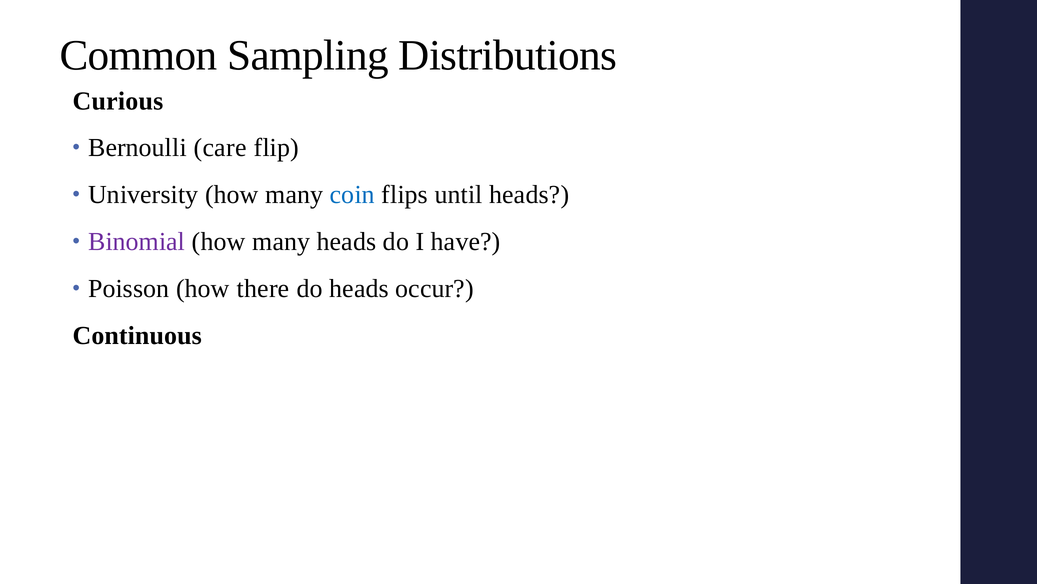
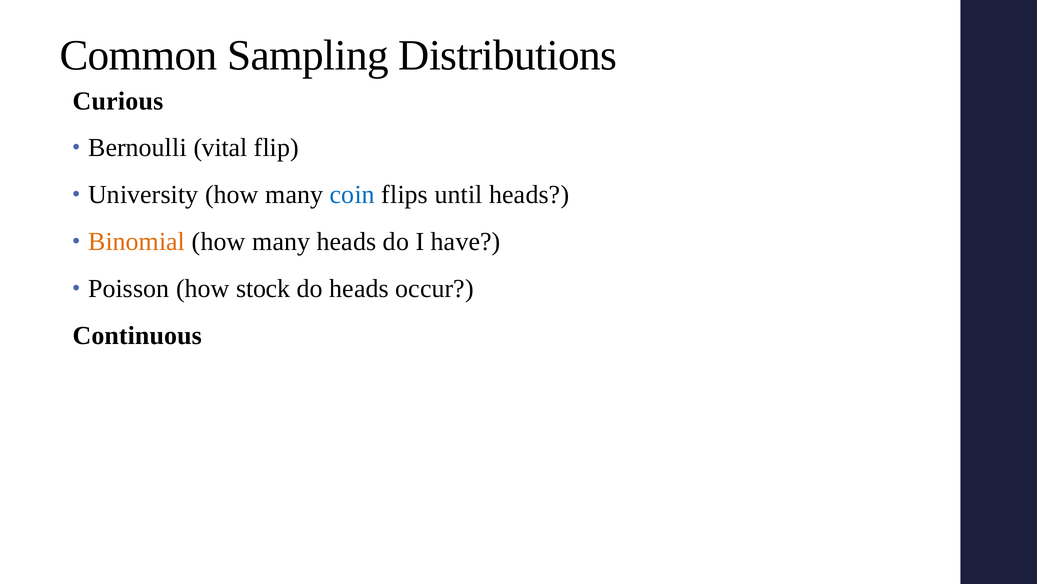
care: care -> vital (220, 148)
Binomial colour: purple -> orange (137, 241)
there: there -> stock (263, 288)
